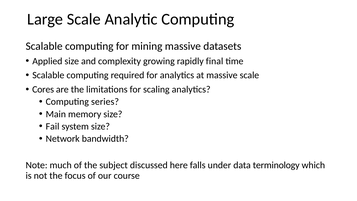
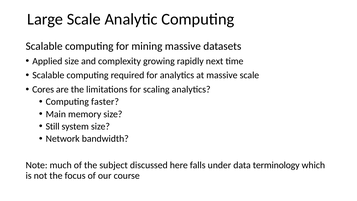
final: final -> next (215, 61)
series: series -> faster (105, 102)
Fail: Fail -> Still (53, 126)
